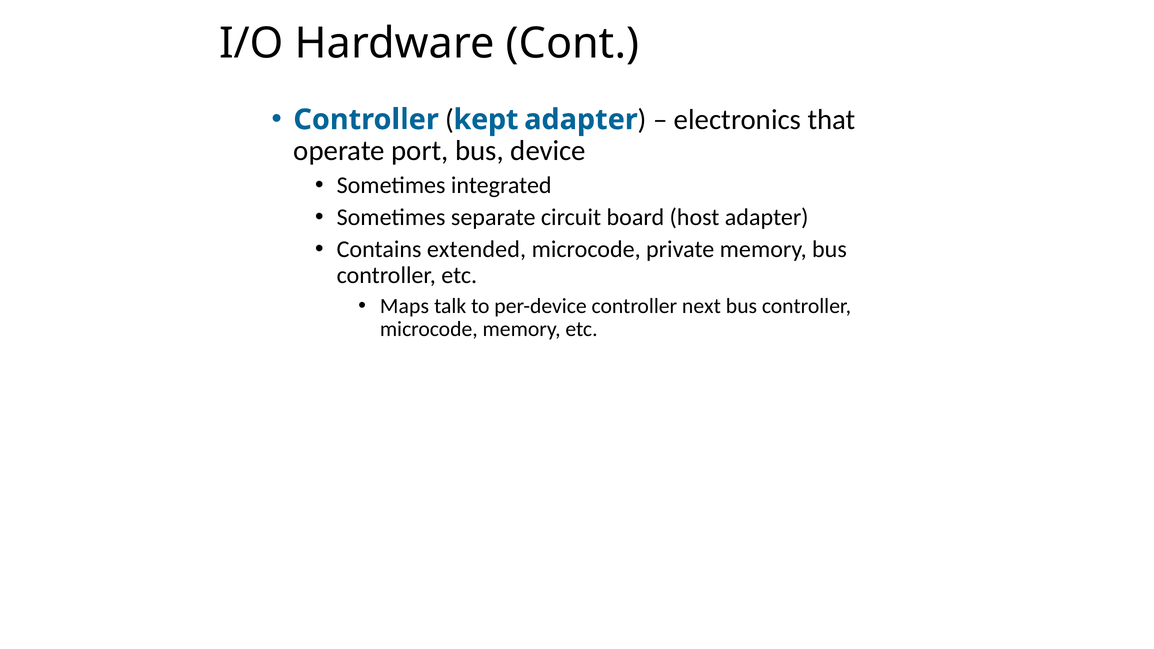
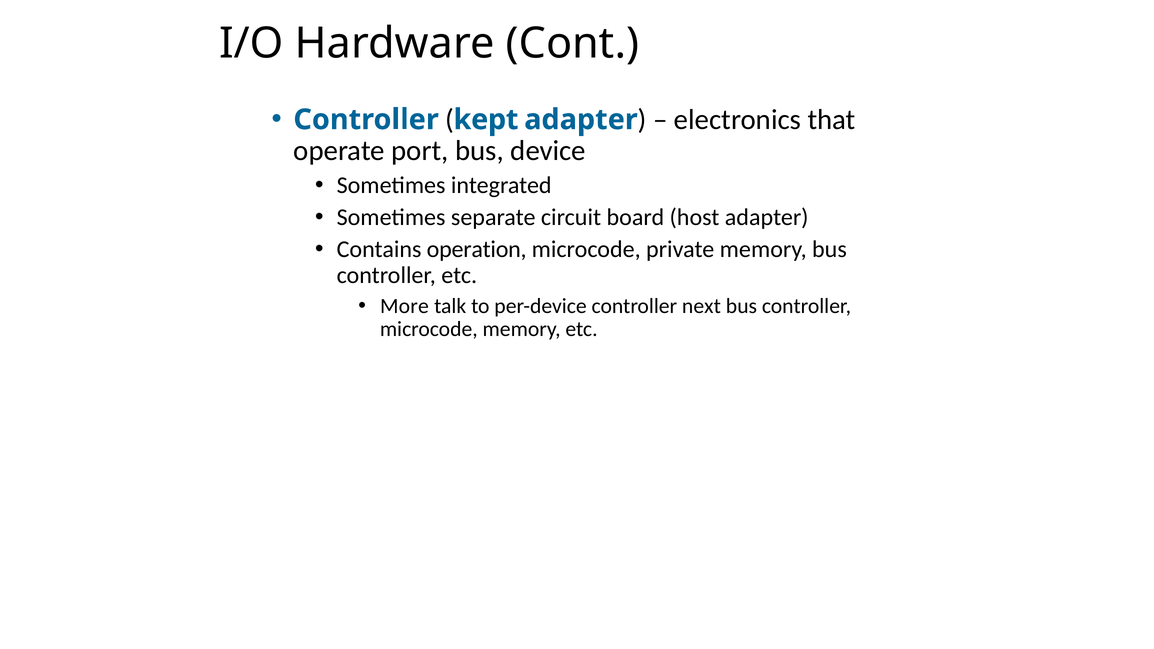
extended: extended -> operation (477, 249)
Maps: Maps -> More (404, 306)
